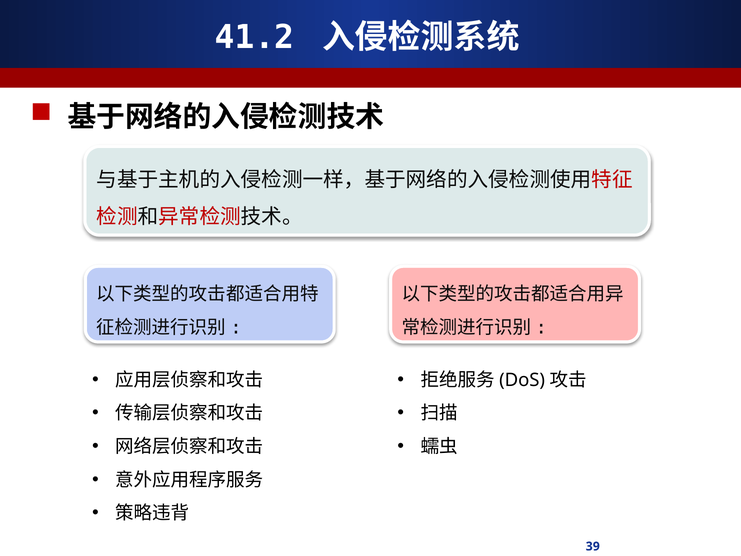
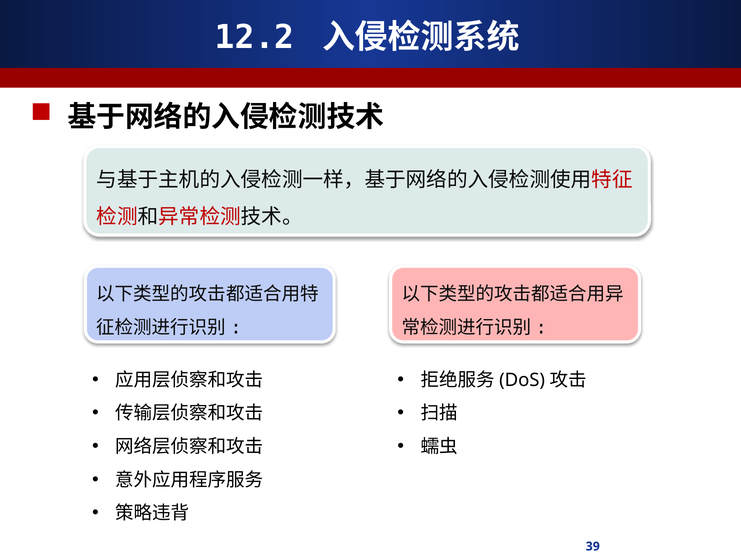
41.2: 41.2 -> 12.2 (255, 37)
